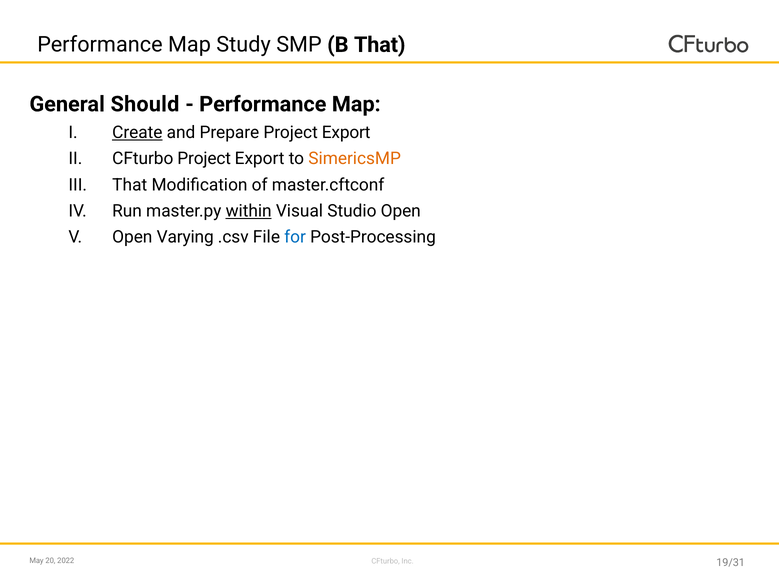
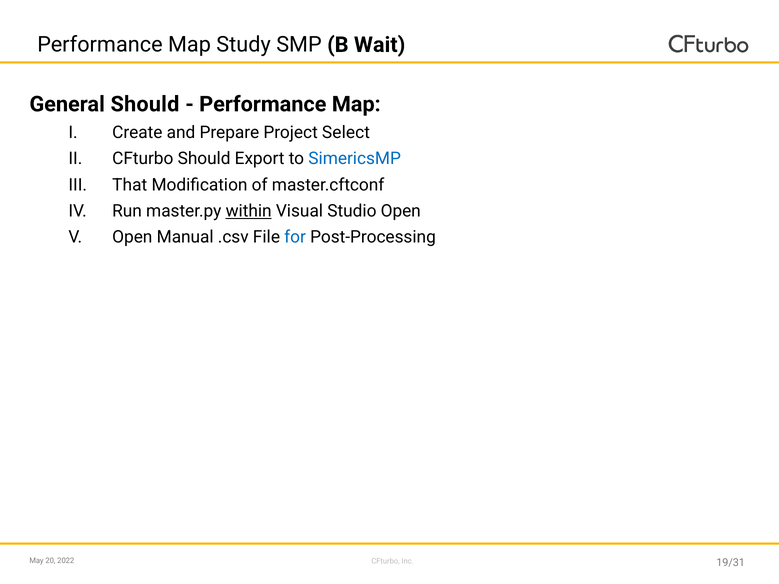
B That: That -> Wait (380, 45)
Create underline: present -> none (137, 133)
Prepare Project Export: Export -> Select (346, 133)
CFturbo Project: Project -> Should (204, 159)
SimericsMP colour: orange -> blue (355, 159)
Varying: Varying -> Manual (185, 237)
